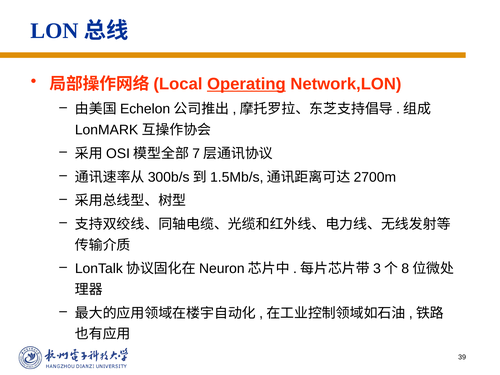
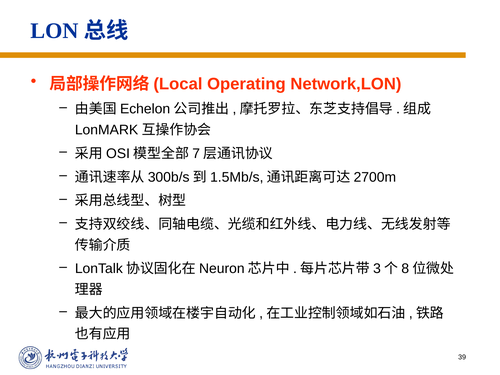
Operating underline: present -> none (246, 84)
